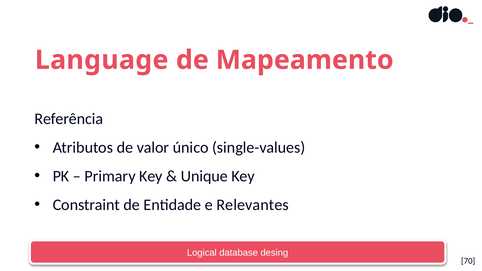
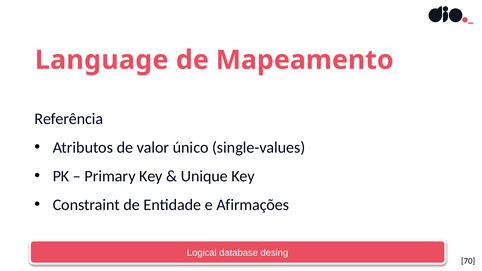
Relevantes: Relevantes -> Afirmações (253, 205)
